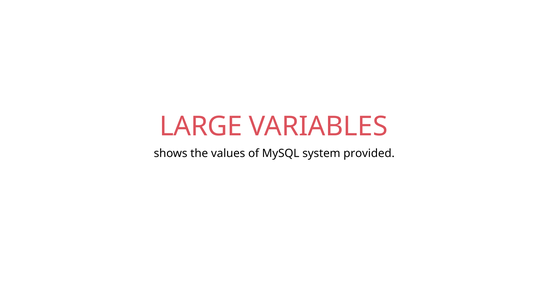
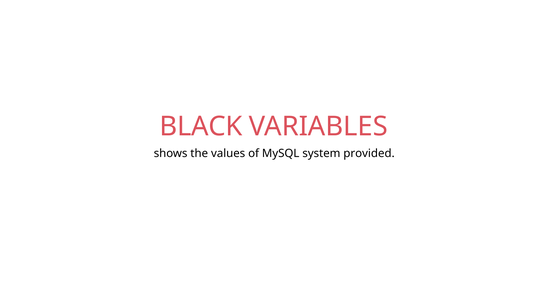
LARGE: LARGE -> BLACK (201, 127)
